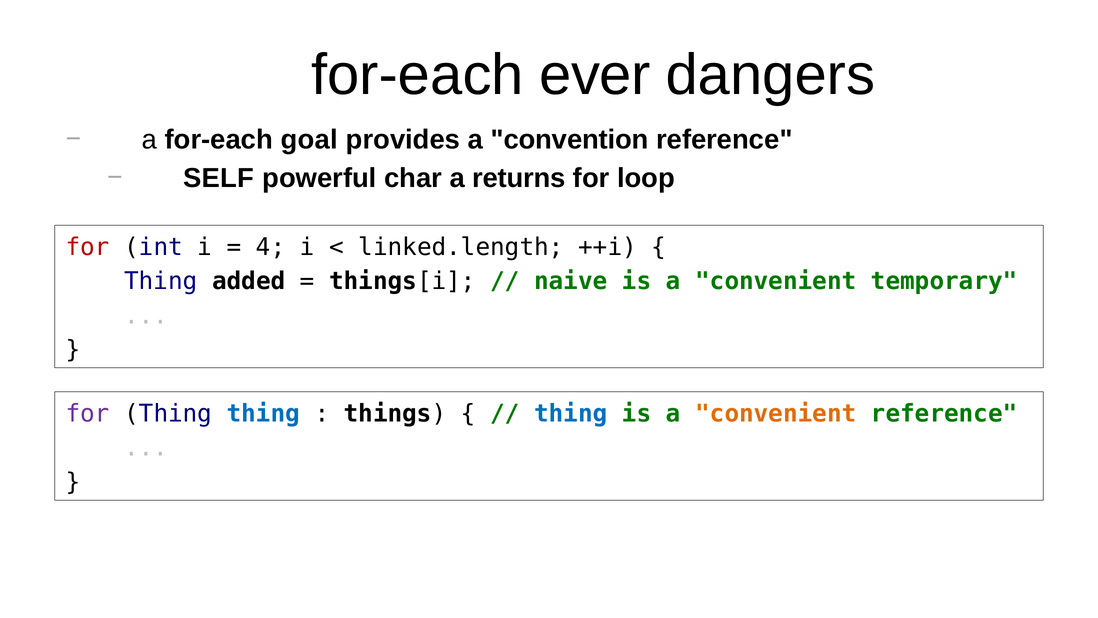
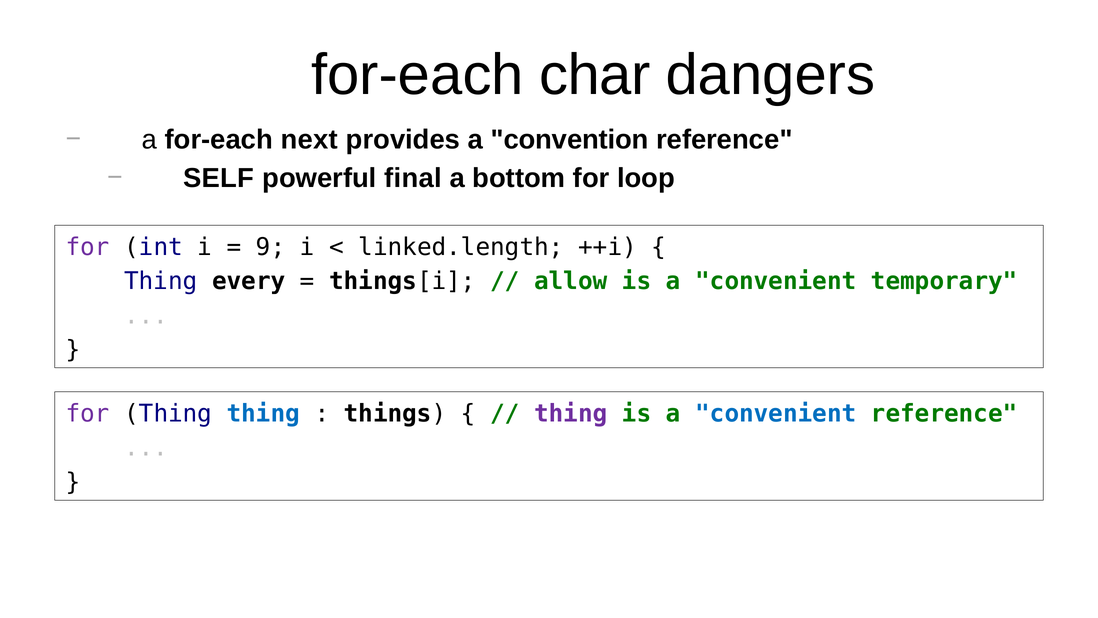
ever: ever -> char (595, 75)
goal: goal -> next (309, 140)
char: char -> final (413, 178)
returns: returns -> bottom (519, 178)
for colour: red -> purple (88, 247)
4: 4 -> 9 (271, 247)
added: added -> every (249, 281)
naive: naive -> allow (571, 281)
thing colour: blue -> purple (571, 413)
convenient colour: orange -> blue (776, 413)
